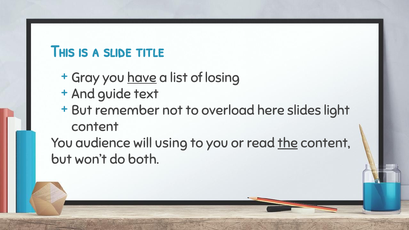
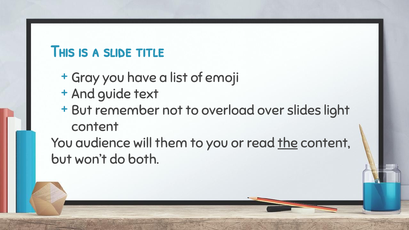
have underline: present -> none (142, 78)
losing: losing -> emoji (222, 78)
here: here -> over (271, 110)
using: using -> them (171, 143)
